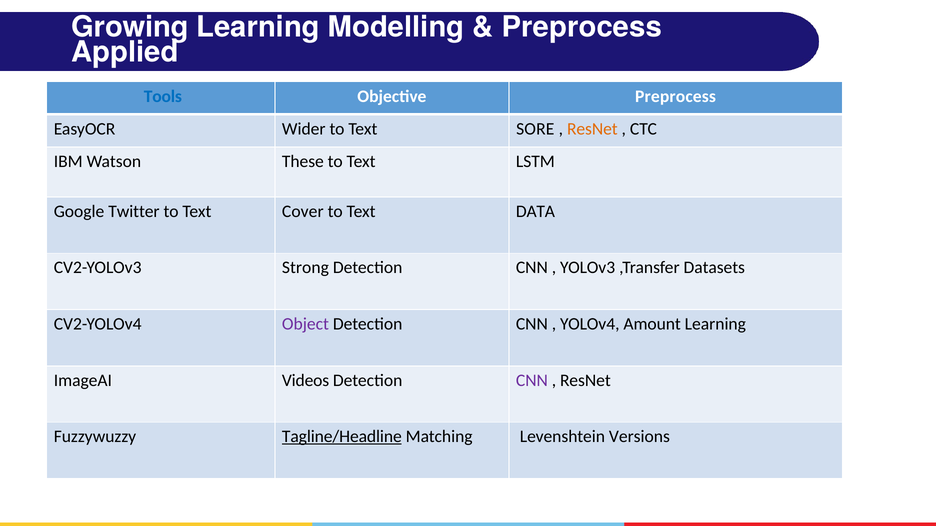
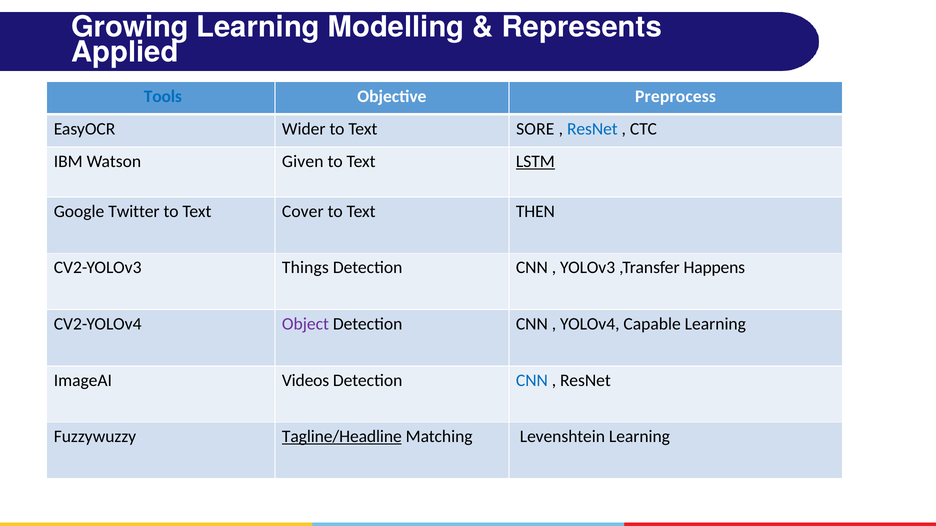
Preprocess: Preprocess -> Represents (582, 27)
ResNet colour: orange -> blue (592, 129)
These: These -> Given (303, 162)
LSTM underline: none -> present (535, 162)
DATA: DATA -> THEN (535, 212)
Strong: Strong -> Things (305, 268)
Datasets: Datasets -> Happens (714, 268)
Amount: Amount -> Capable (652, 324)
CNN colour: purple -> blue (532, 381)
Levenshtein Versions: Versions -> Learning (639, 437)
